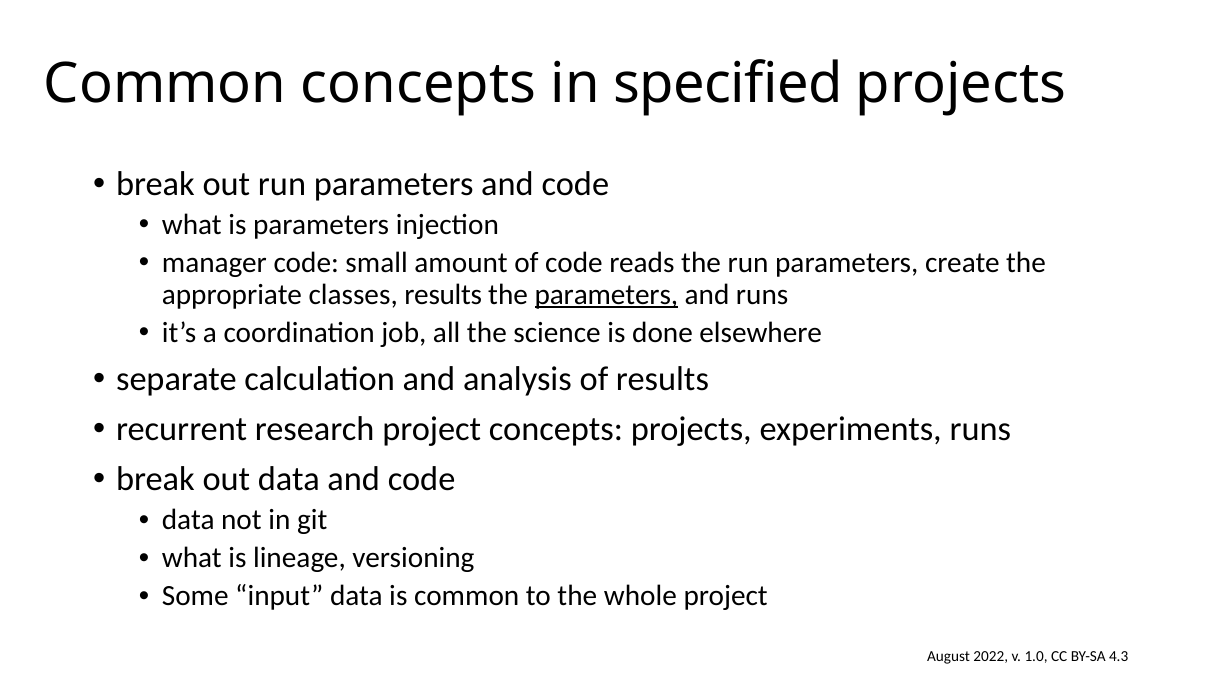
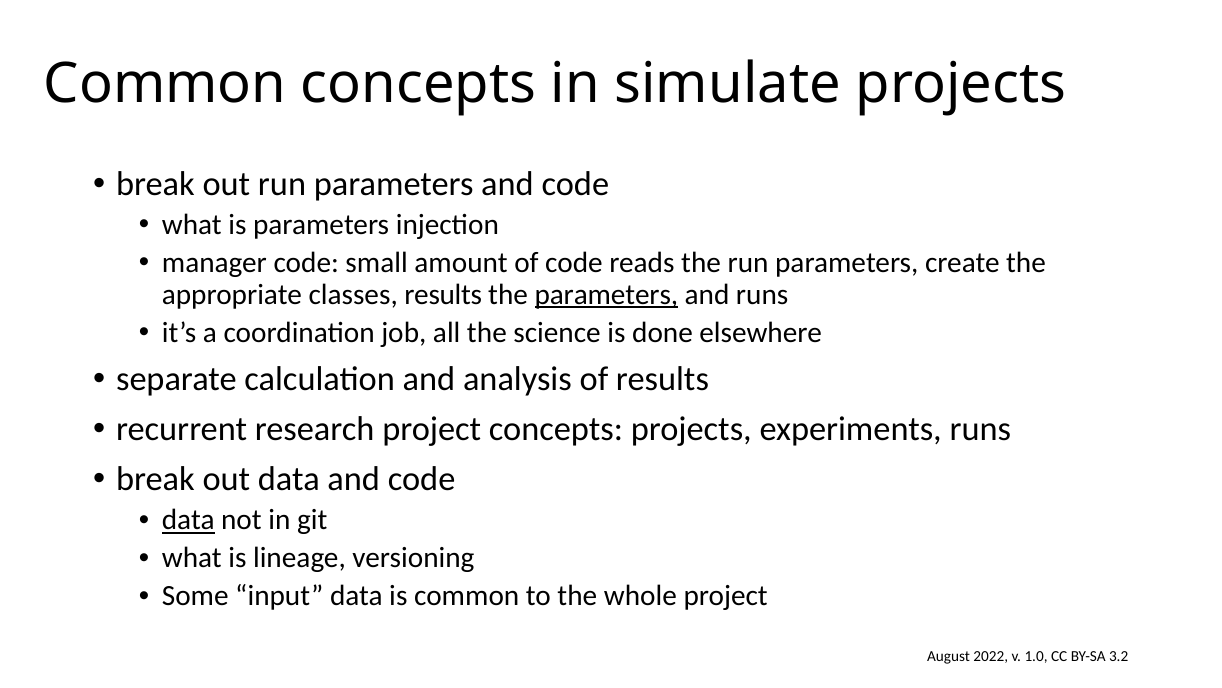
specified: specified -> simulate (728, 84)
data underline: none -> present (188, 520)
4.3: 4.3 -> 3.2 (1119, 656)
